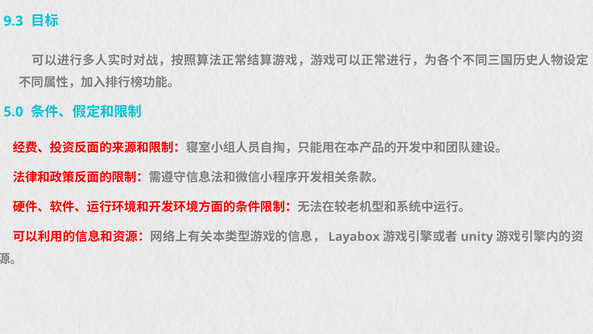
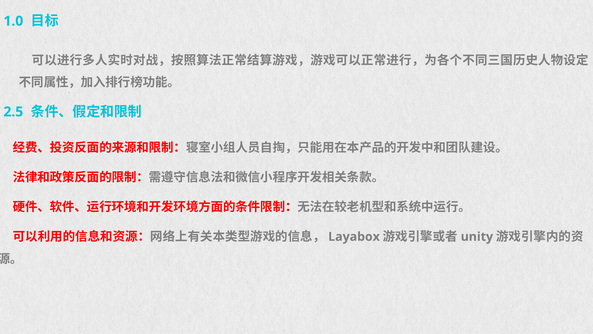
9.3: 9.3 -> 1.0 (13, 21)
5.0: 5.0 -> 2.5 (13, 112)
